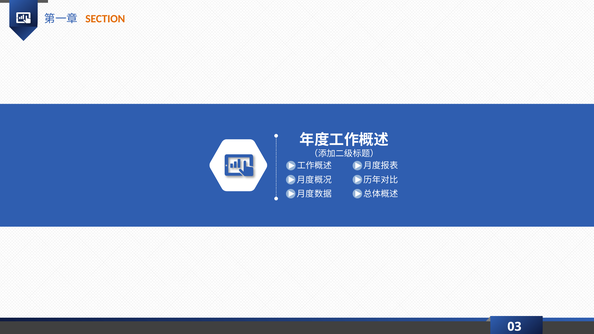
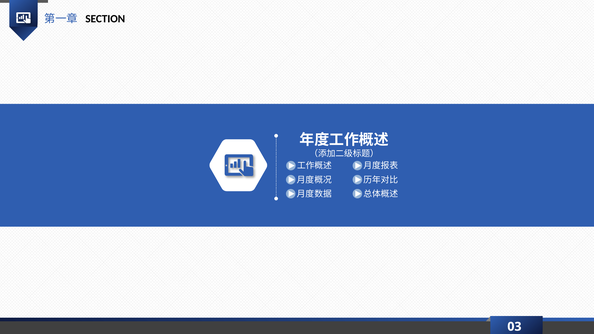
SECTION colour: orange -> black (105, 19)
